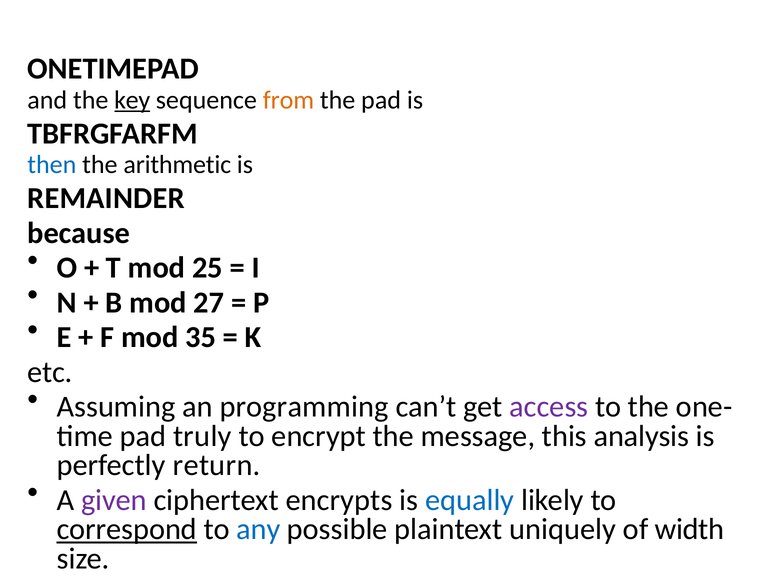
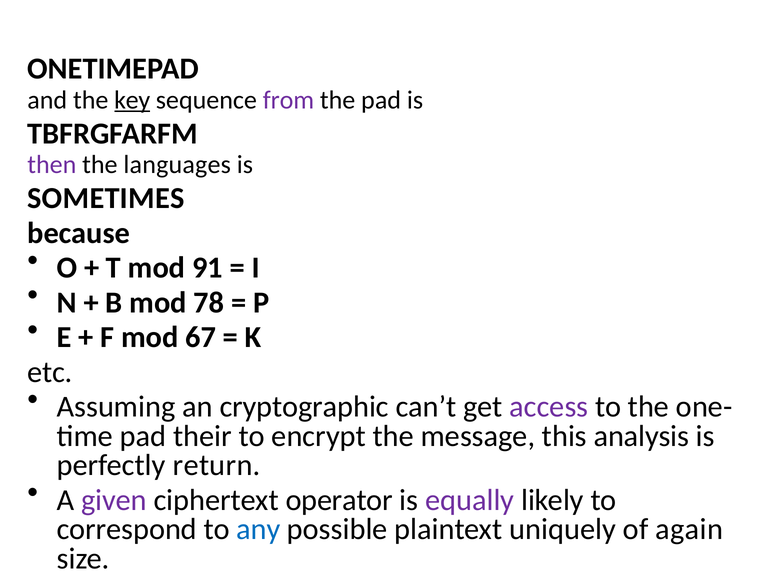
from colour: orange -> purple (288, 100)
then colour: blue -> purple (52, 165)
arithmetic: arithmetic -> languages (177, 165)
REMAINDER: REMAINDER -> SOMETIMES (106, 198)
25: 25 -> 91 (207, 268)
27: 27 -> 78 (209, 302)
35: 35 -> 67 (201, 337)
programming: programming -> cryptographic (304, 407)
truly: truly -> their (202, 436)
encrypts: encrypts -> operator (339, 500)
equally colour: blue -> purple (470, 500)
correspond underline: present -> none (127, 529)
width: width -> again (689, 529)
